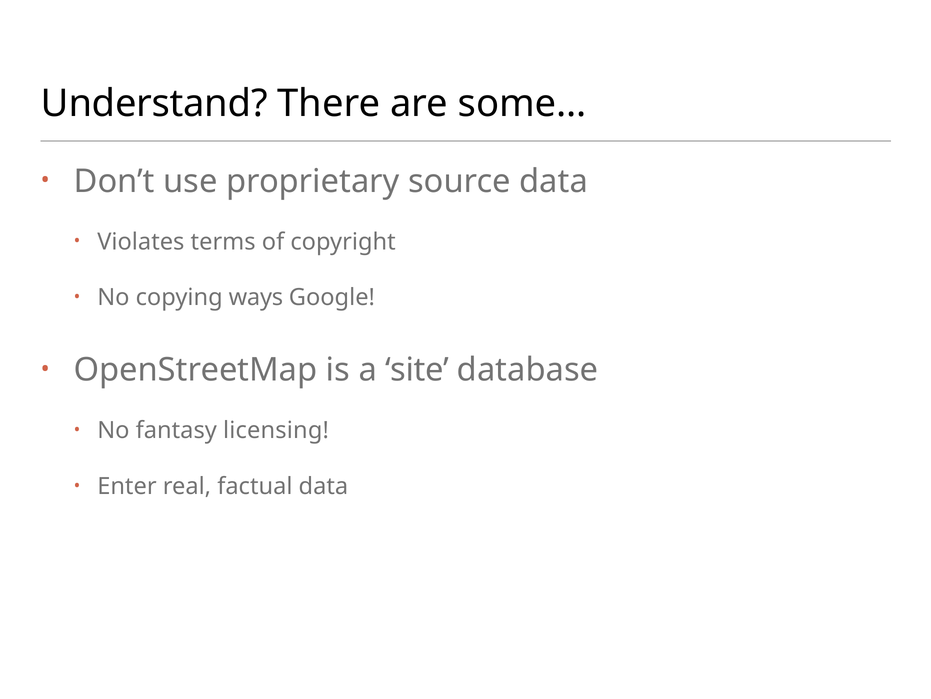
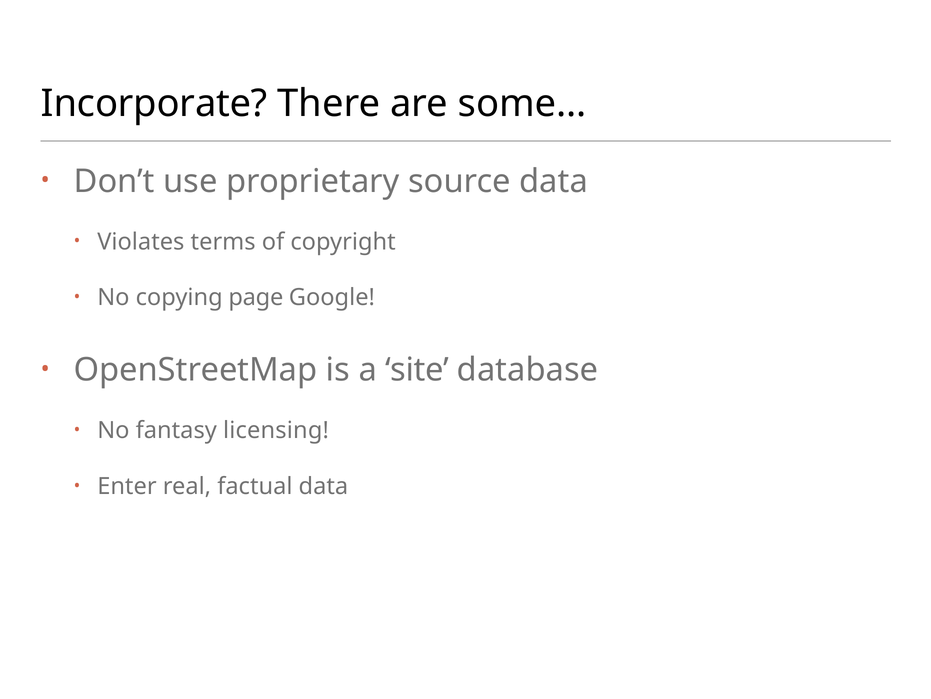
Understand: Understand -> Incorporate (154, 103)
ways: ways -> page (256, 297)
